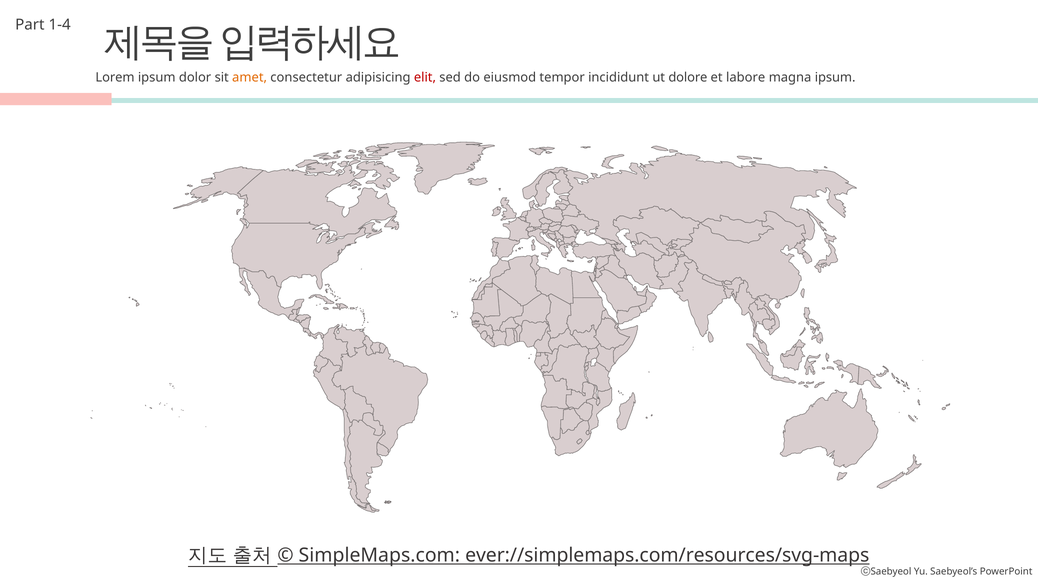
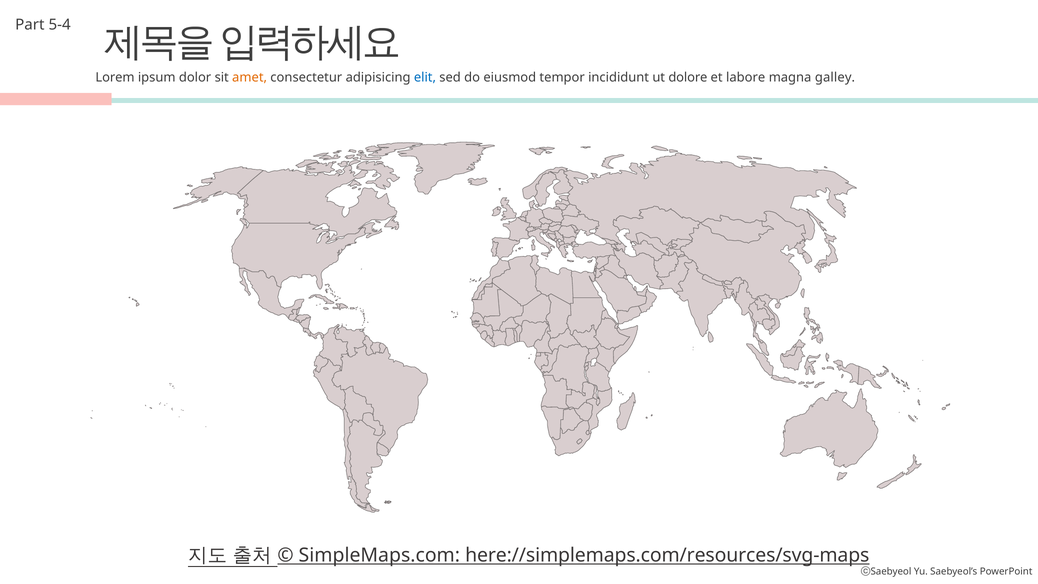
1-4: 1-4 -> 5-4 (60, 25)
elit colour: red -> blue (425, 78)
magna ipsum: ipsum -> galley (835, 78)
ever://simplemaps.com/resources/svg-maps: ever://simplemaps.com/resources/svg-maps -> here://simplemaps.com/resources/svg-maps (667, 555)
